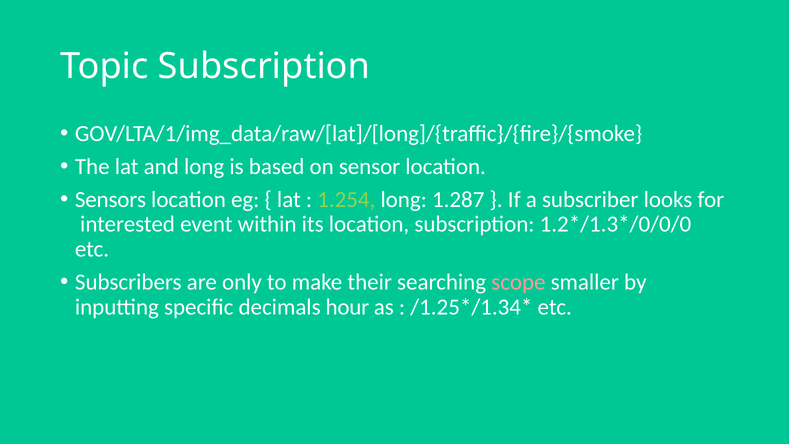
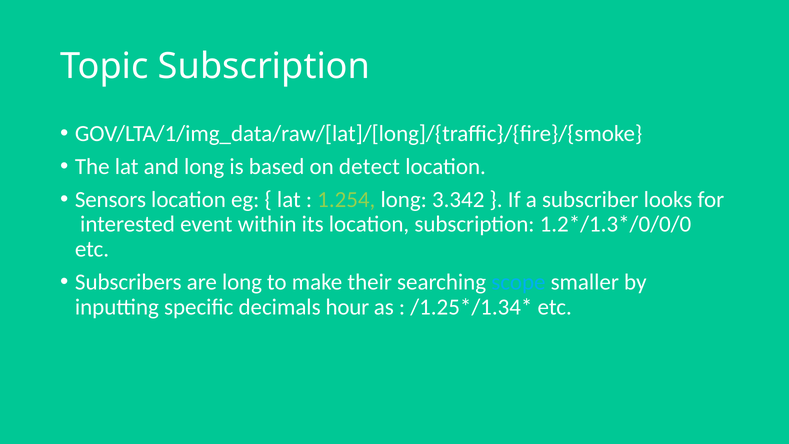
sensor: sensor -> detect (369, 166)
1.287: 1.287 -> 3.342 (458, 199)
are only: only -> long (242, 282)
scope colour: pink -> light blue (518, 282)
